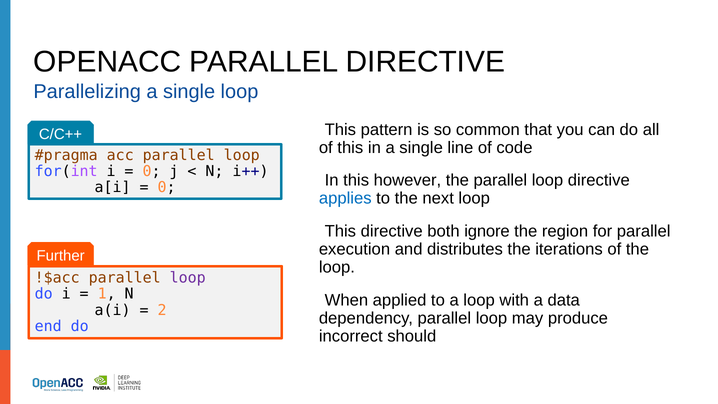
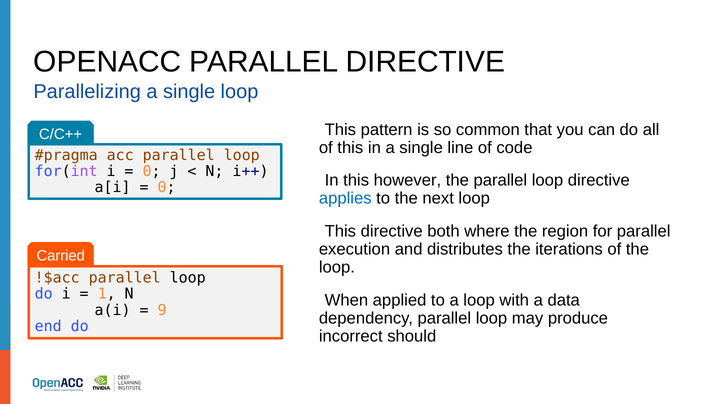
ignore: ignore -> where (487, 231)
Further: Further -> Carried (61, 256)
loop colour: purple -> black (188, 278)
2: 2 -> 9 (162, 310)
